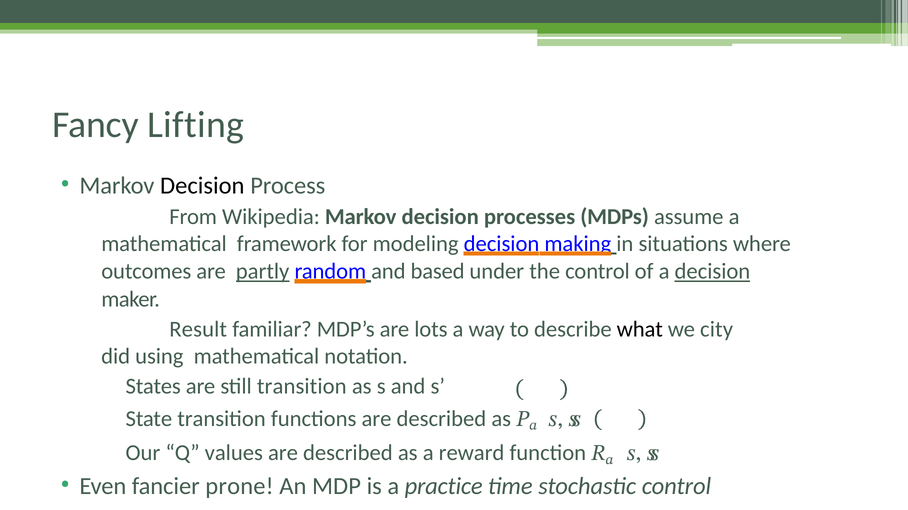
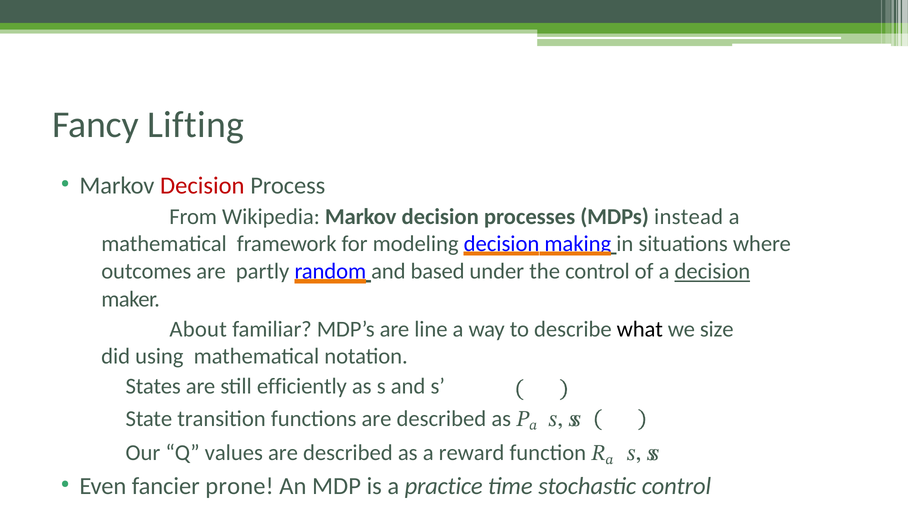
Decision colour: black -> red (202, 186)
assume: assume -> instead (689, 217)
partly underline: present -> none (263, 272)
Result: Result -> About (198, 330)
lots: lots -> line (431, 330)
city: city -> size (717, 330)
still transition: transition -> efficiently (302, 387)
